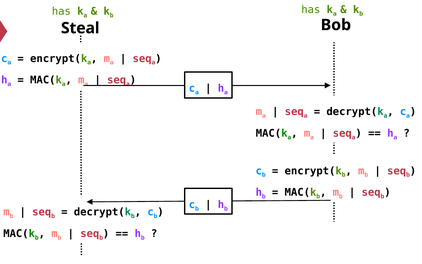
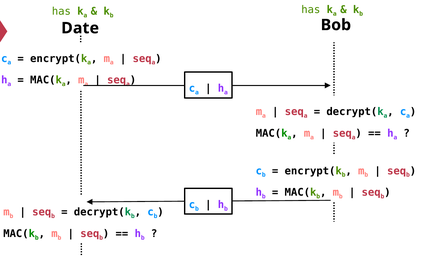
Steal: Steal -> Date (80, 28)
